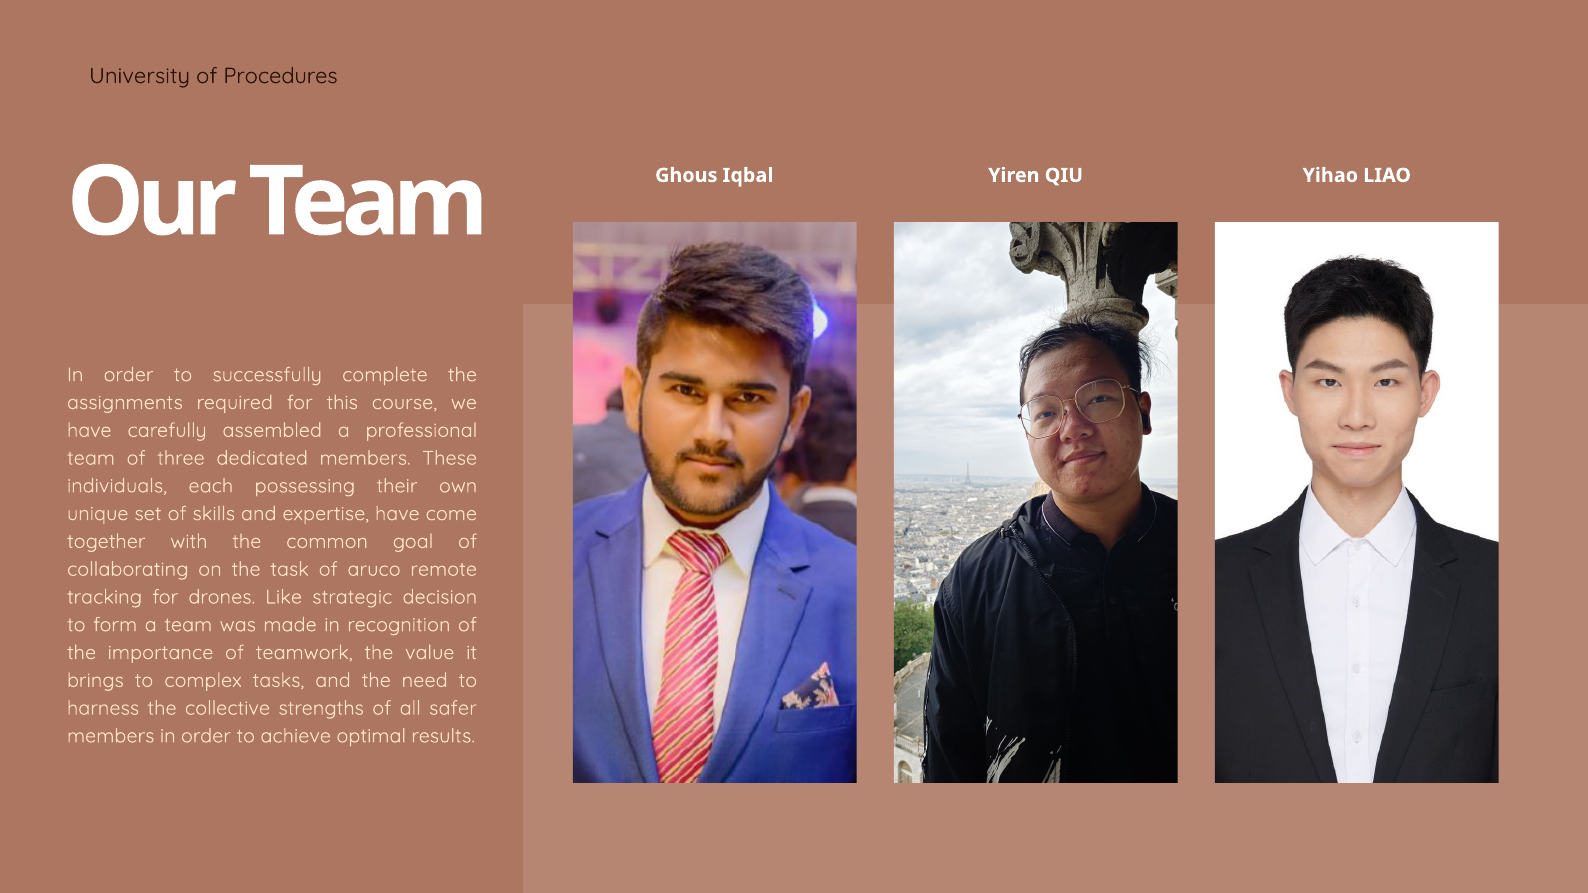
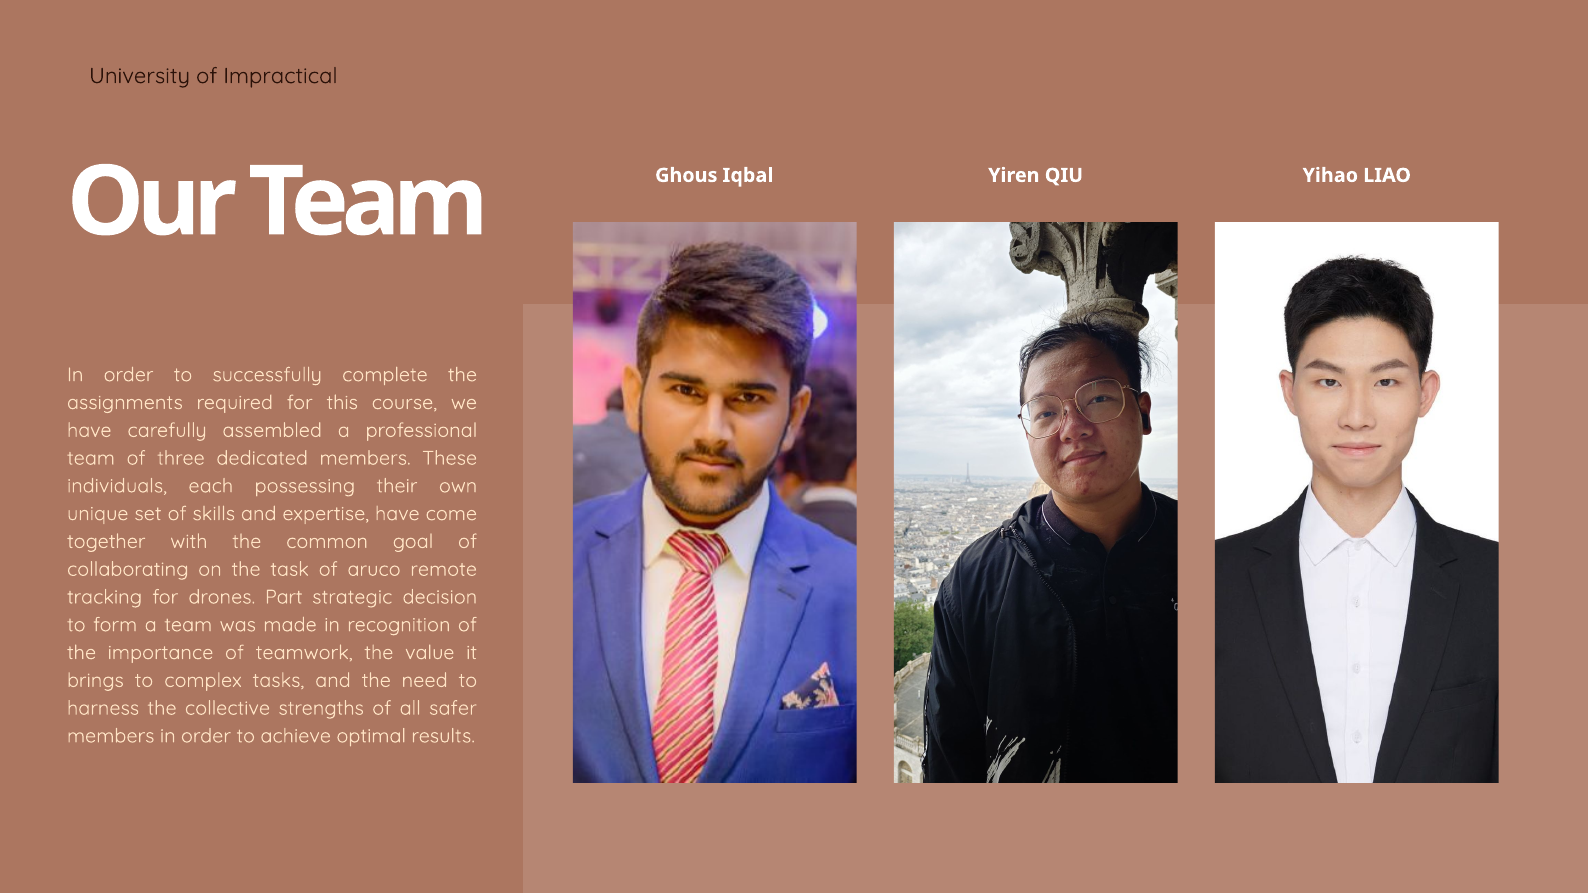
Procedures: Procedures -> Impractical (280, 76)
Like: Like -> Part (284, 597)
